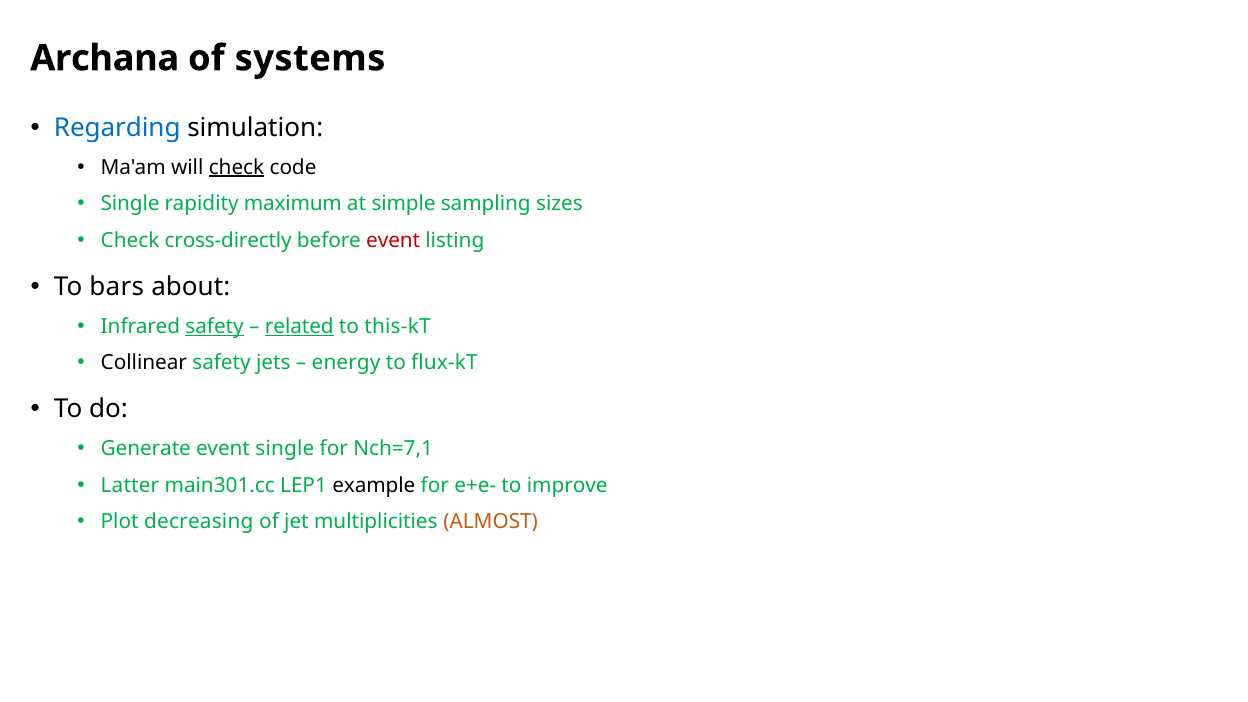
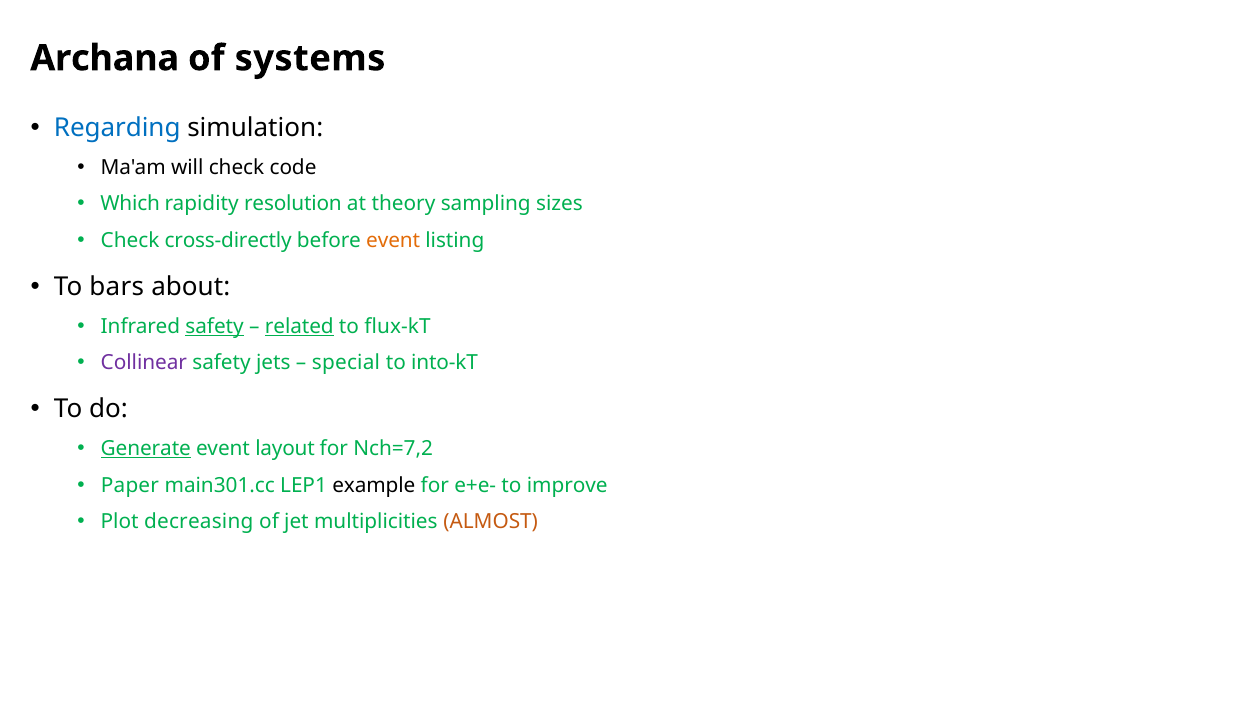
check underline: present -> none (237, 167)
Single: Single -> Which (130, 204)
maximum: maximum -> resolution (293, 204)
simple: simple -> theory (403, 204)
event colour: red -> orange (393, 241)
this-kT: this-kT -> flux-kT (398, 326)
Collinear colour: black -> purple (144, 363)
energy: energy -> special (346, 363)
flux-kT: flux-kT -> into-kT (445, 363)
Generate underline: none -> present (146, 449)
event single: single -> layout (285, 449)
Nch=7,1: Nch=7,1 -> Nch=7,2 (393, 449)
Latter: Latter -> Paper (130, 485)
